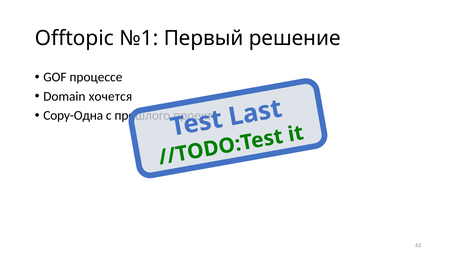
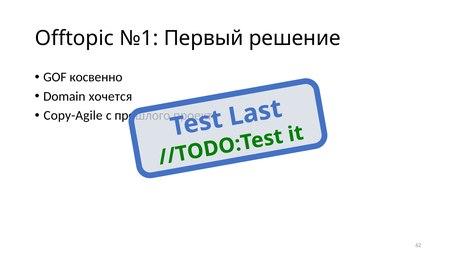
процессе: процессе -> косвенно (96, 77)
Copy-Одна: Copy-Одна -> Copy-Agile (73, 115)
